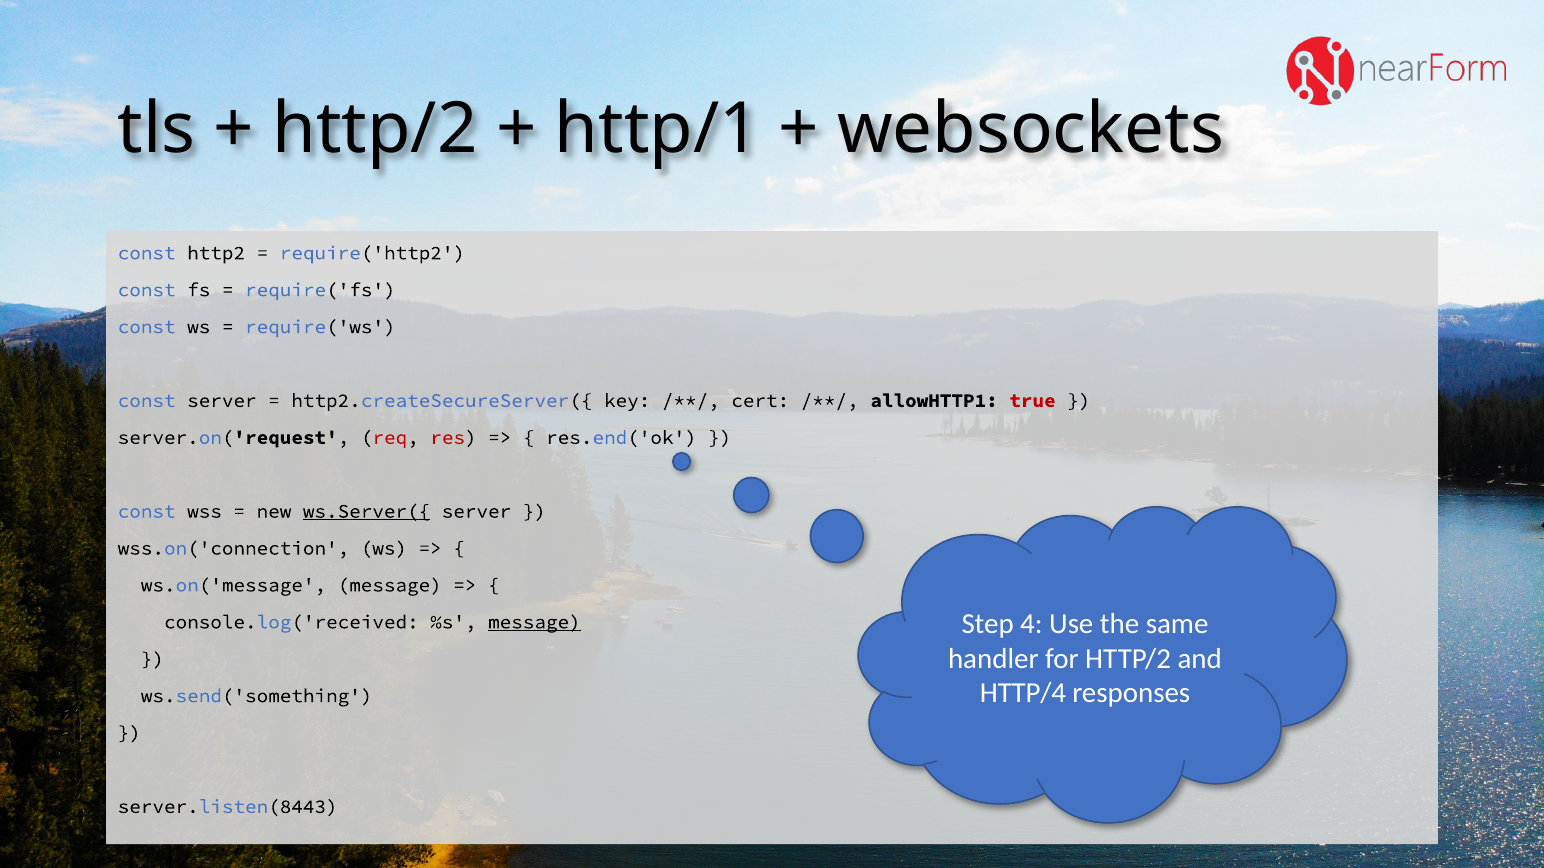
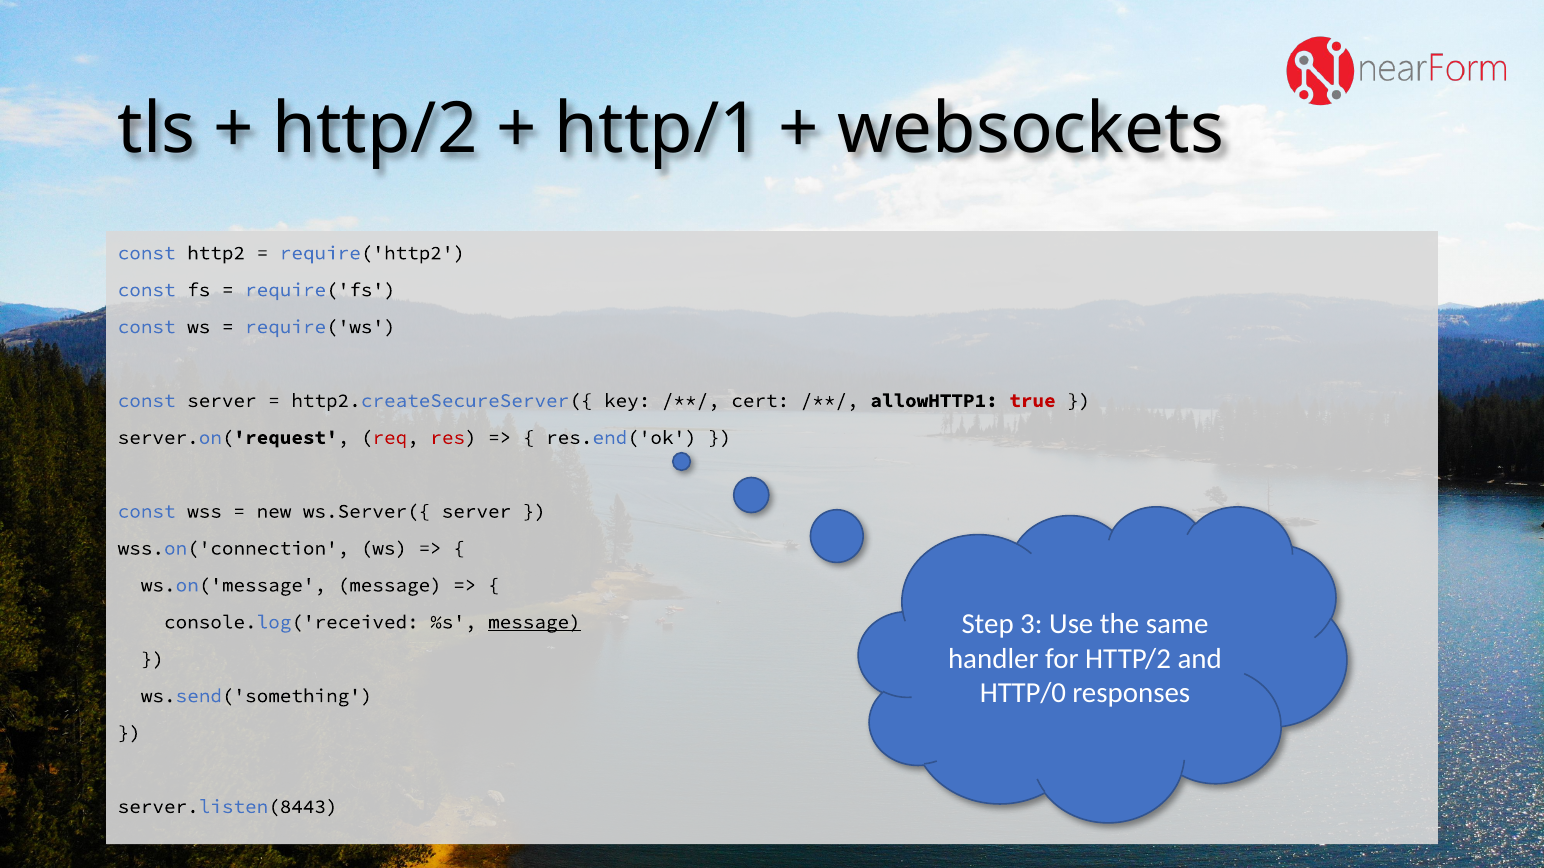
ws.Server({ underline: present -> none (367, 512)
4: 4 -> 3 (1031, 624)
HTTP/4: HTTP/4 -> HTTP/0 (1023, 694)
